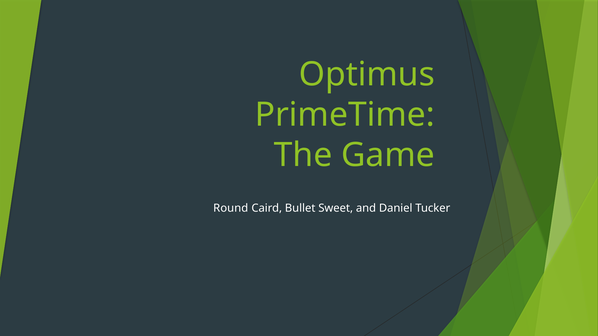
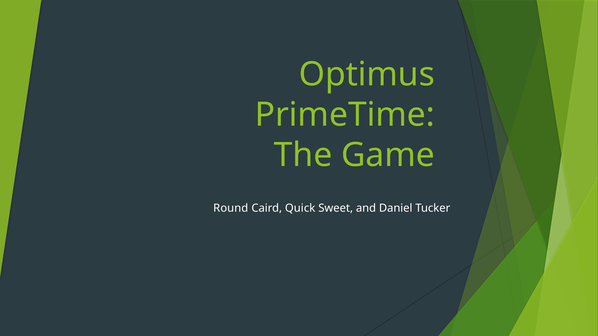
Bullet: Bullet -> Quick (300, 208)
